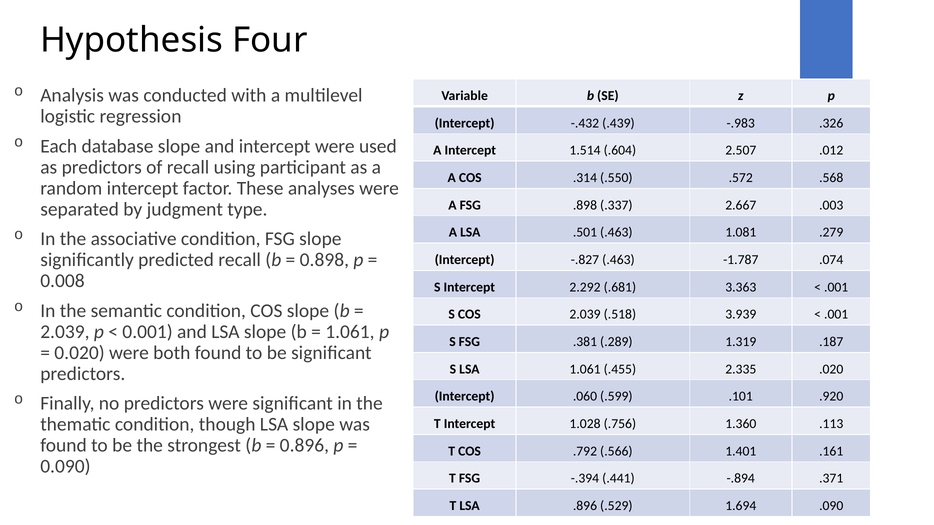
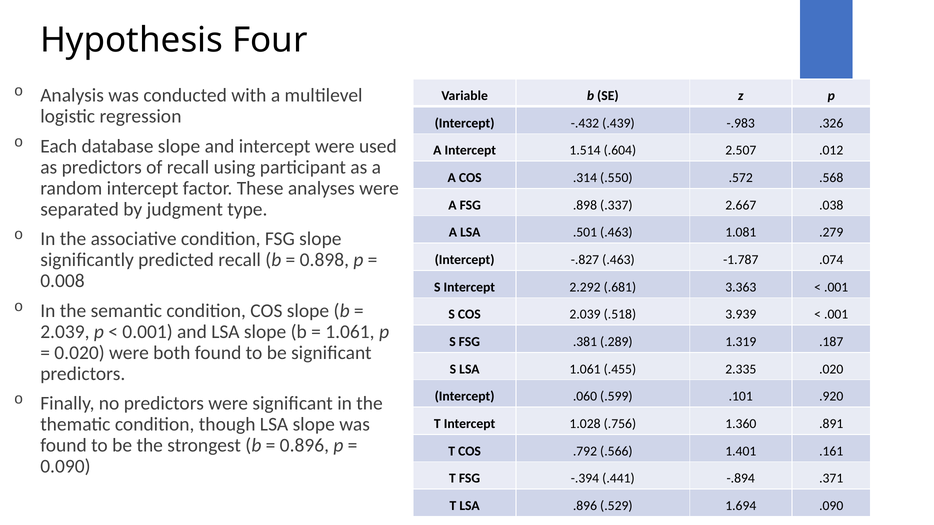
.003: .003 -> .038 (831, 205)
.113: .113 -> .891 (831, 424)
